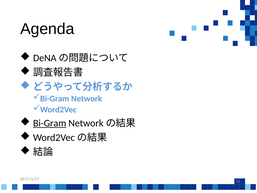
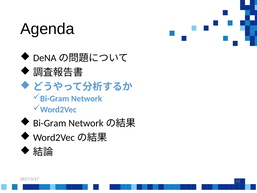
Bi-Gram underline: present -> none (50, 123)
